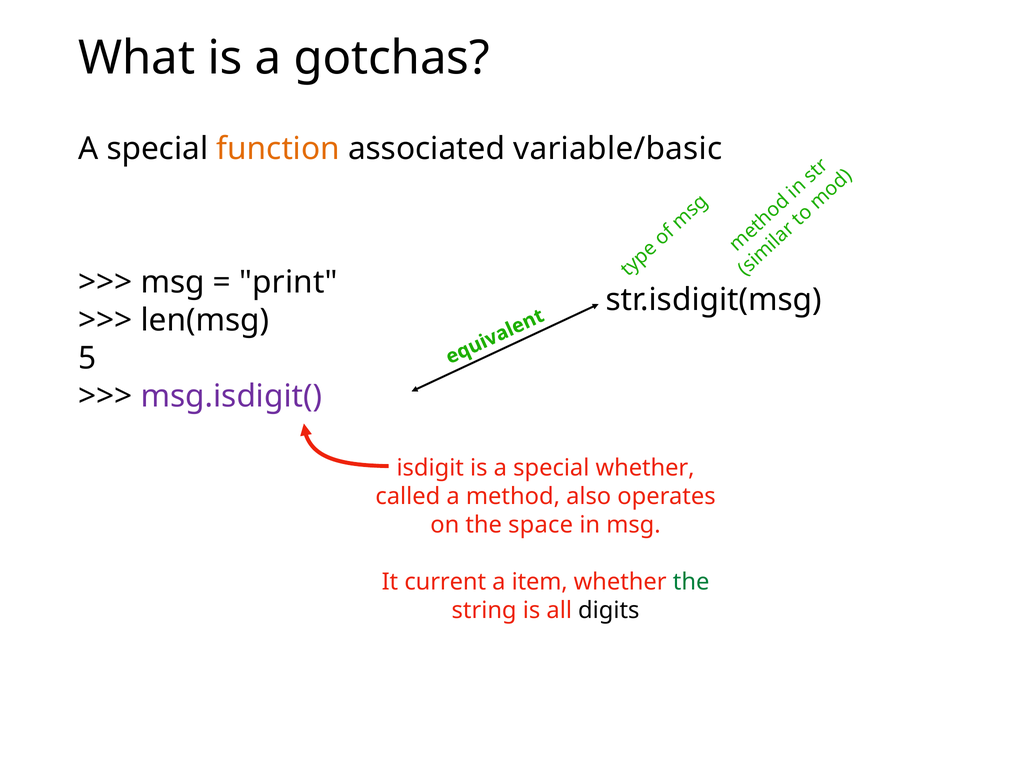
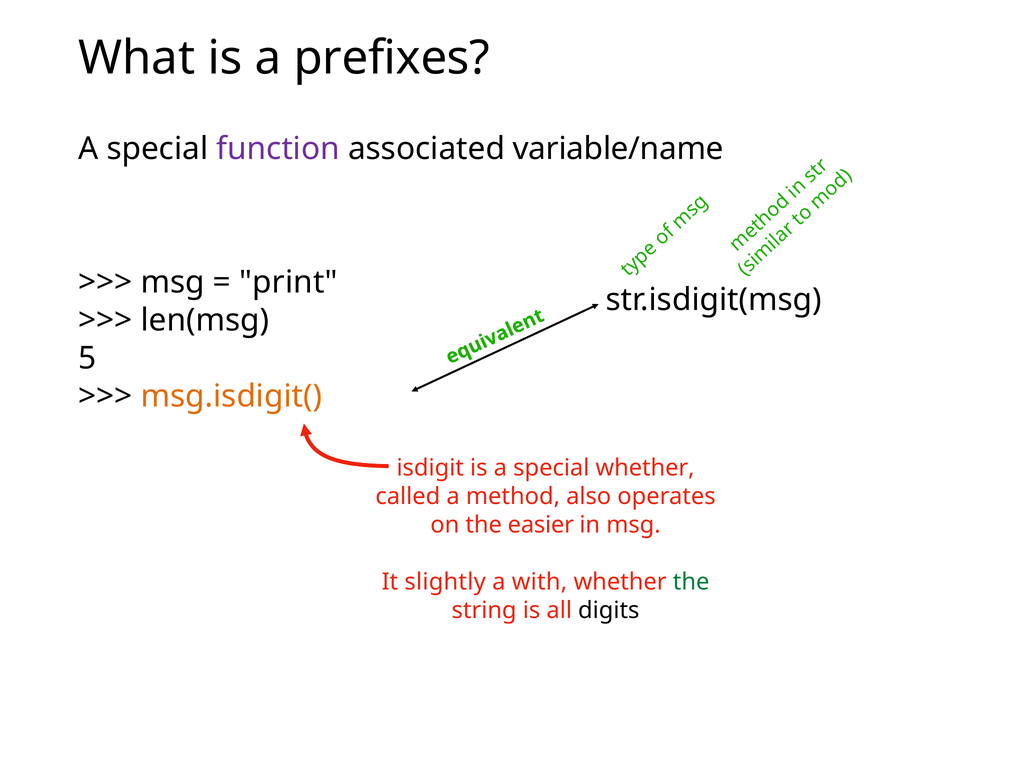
gotchas: gotchas -> prefixes (392, 58)
function colour: orange -> purple (278, 149)
variable/basic: variable/basic -> variable/name (618, 149)
msg.isdigit( colour: purple -> orange (231, 396)
space: space -> easier (541, 525)
current: current -> slightly (445, 582)
item: item -> with (539, 582)
